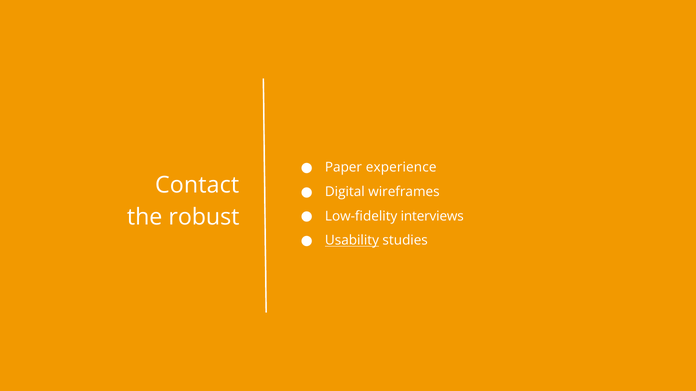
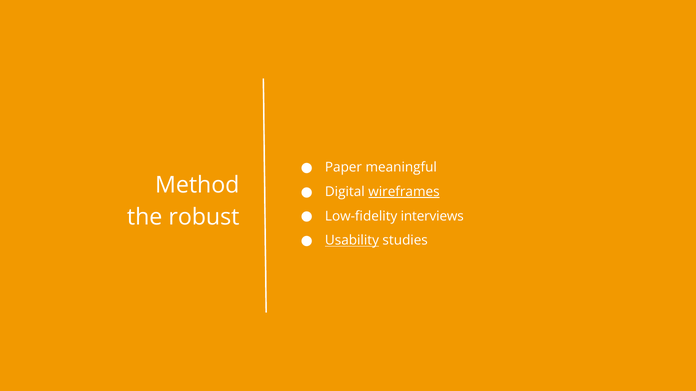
experience: experience -> meaningful (401, 168)
Contact: Contact -> Method (197, 185)
wireframes underline: none -> present (404, 192)
